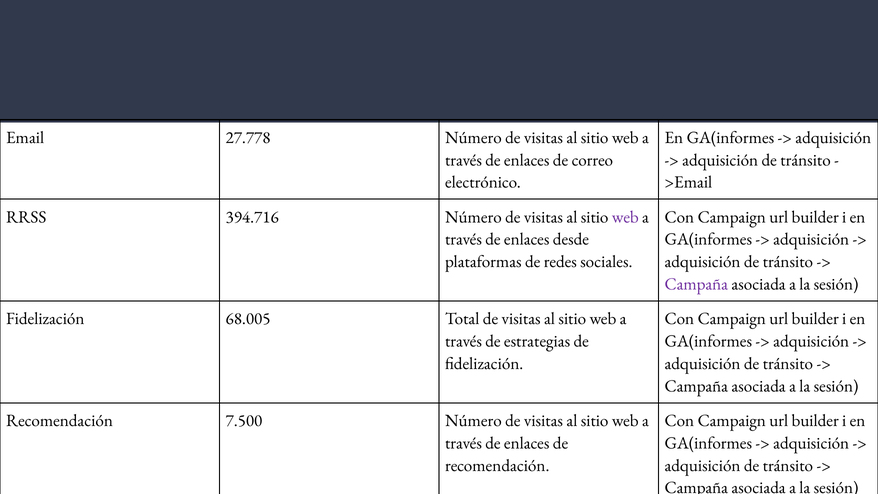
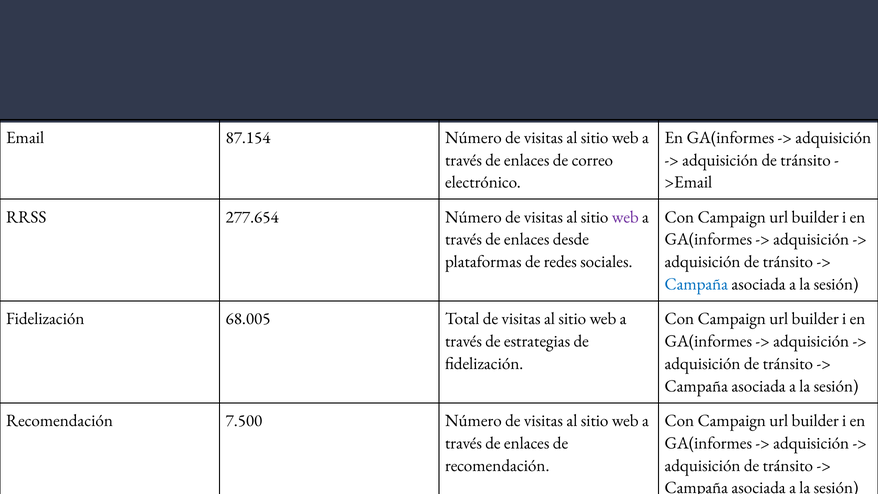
27.778: 27.778 -> 87.154 (248, 137)
394.716: 394.716 -> 277.654 (252, 217)
Campaña colour: purple -> blue (696, 284)
